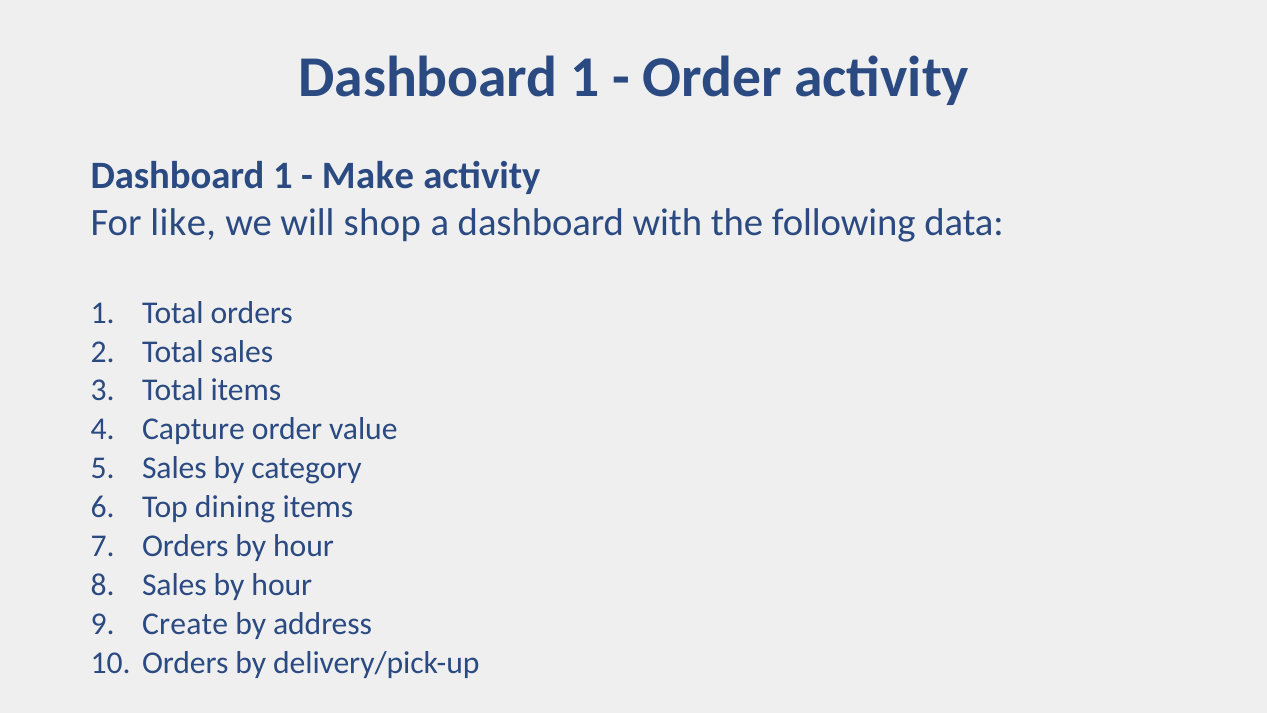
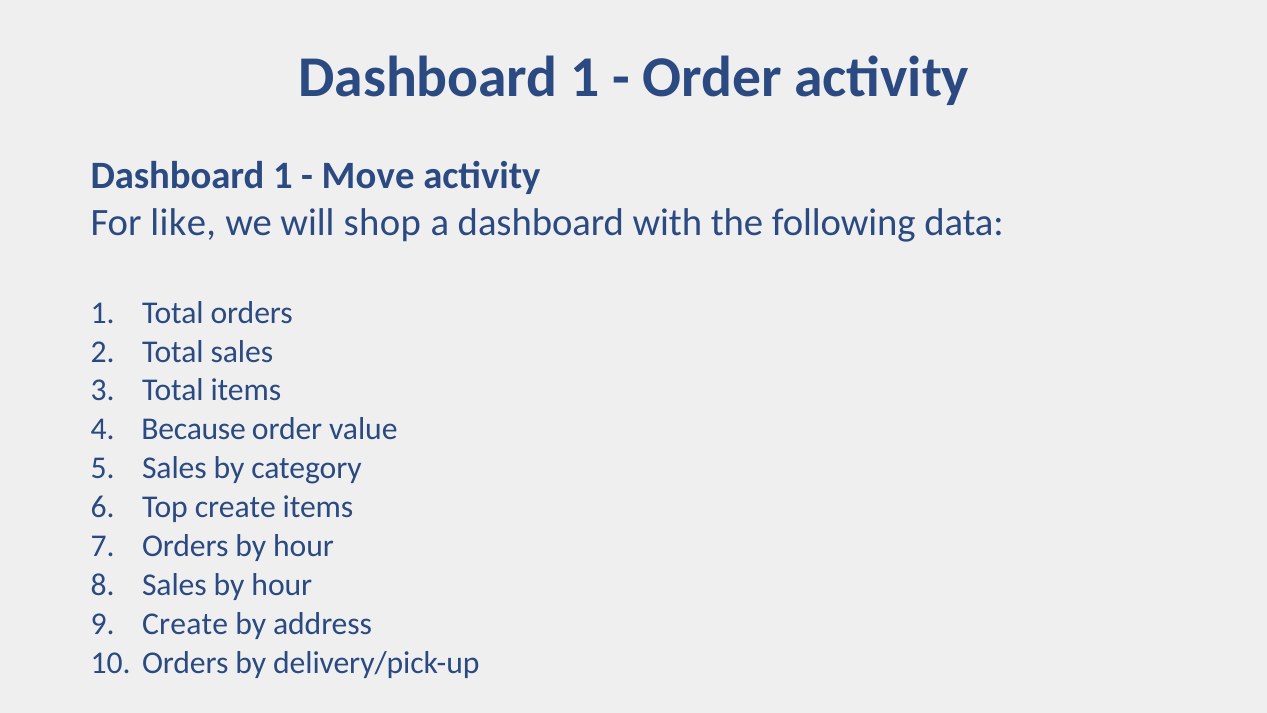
Make: Make -> Move (368, 175)
Capture: Capture -> Because (194, 429)
Top dining: dining -> create (235, 507)
